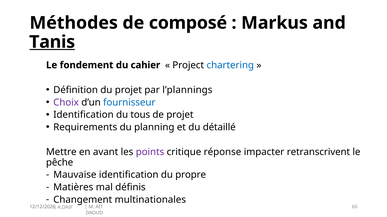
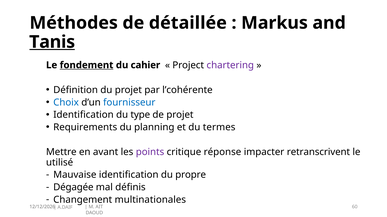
composé: composé -> détaillée (188, 23)
fondement underline: none -> present (87, 65)
chartering colour: blue -> purple (230, 65)
l’plannings: l’plannings -> l’cohérente (187, 90)
Choix colour: purple -> blue (66, 103)
tous: tous -> type (140, 115)
détaillé: détaillé -> termes (219, 128)
pêche: pêche -> utilisé (60, 163)
Matières: Matières -> Dégagée (73, 188)
